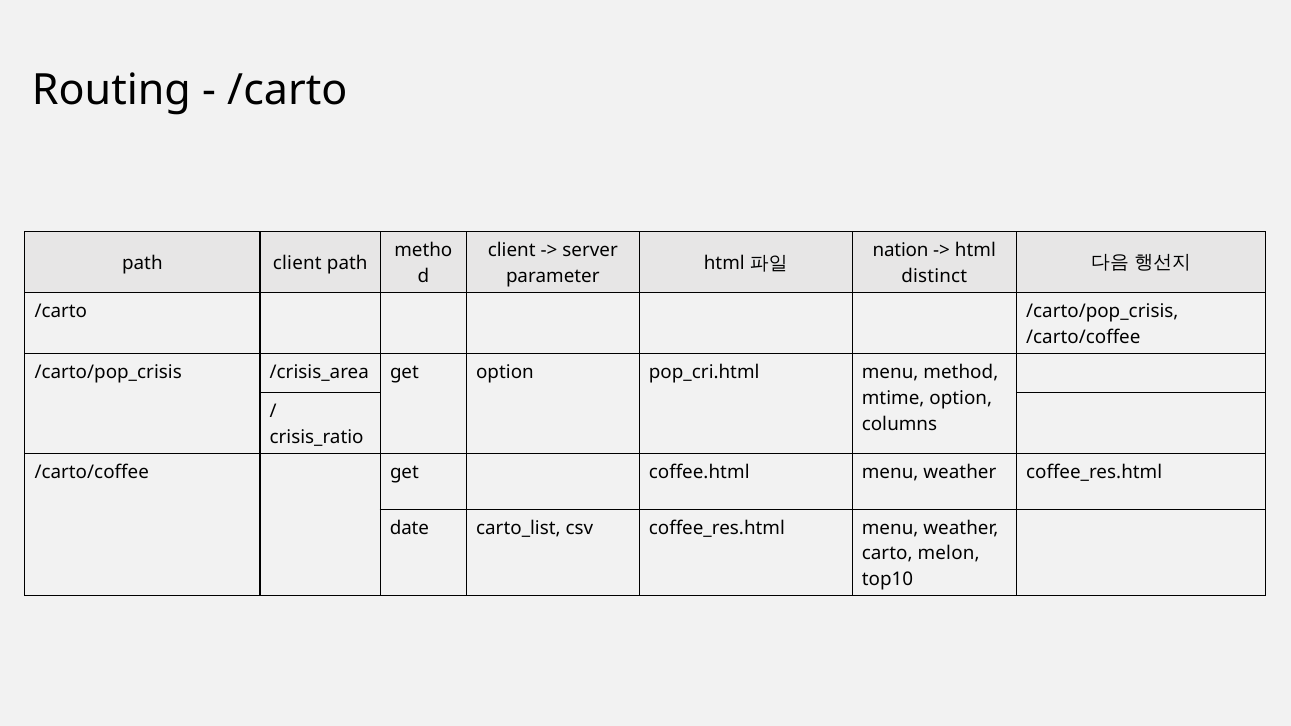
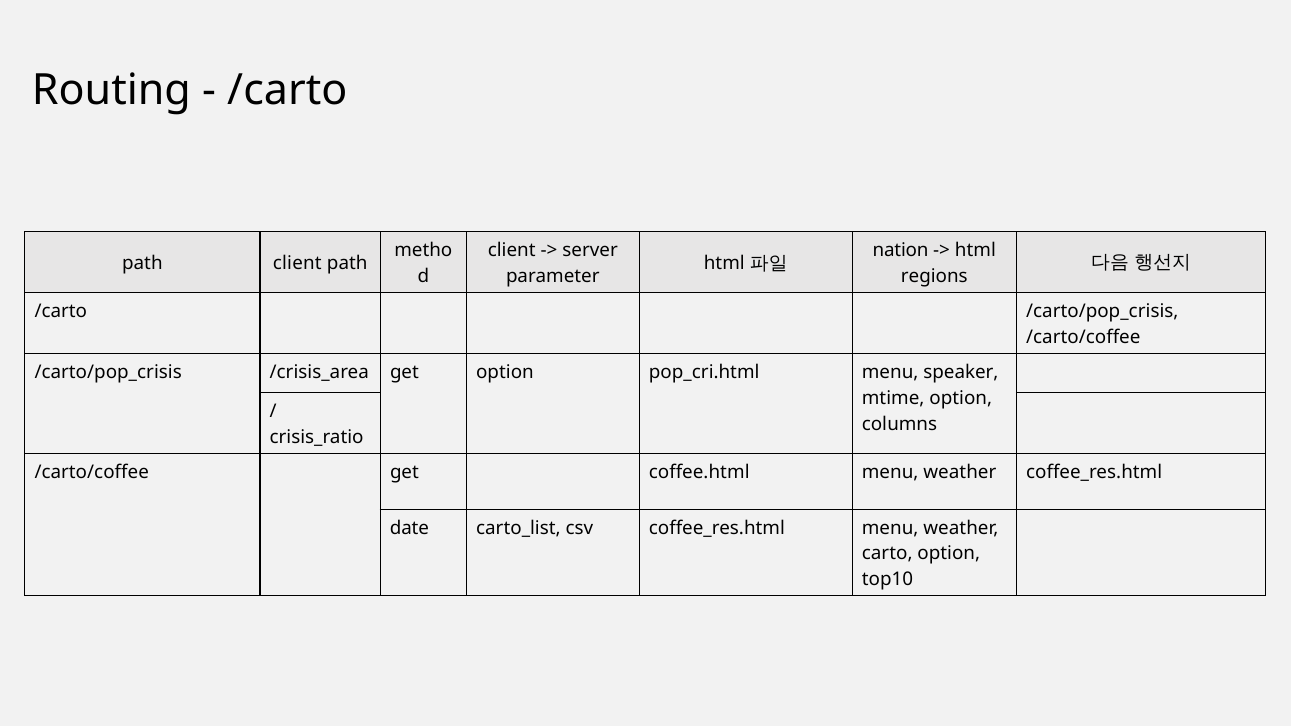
distinct: distinct -> regions (934, 276)
method: method -> speaker (961, 373)
carto melon: melon -> option (949, 554)
